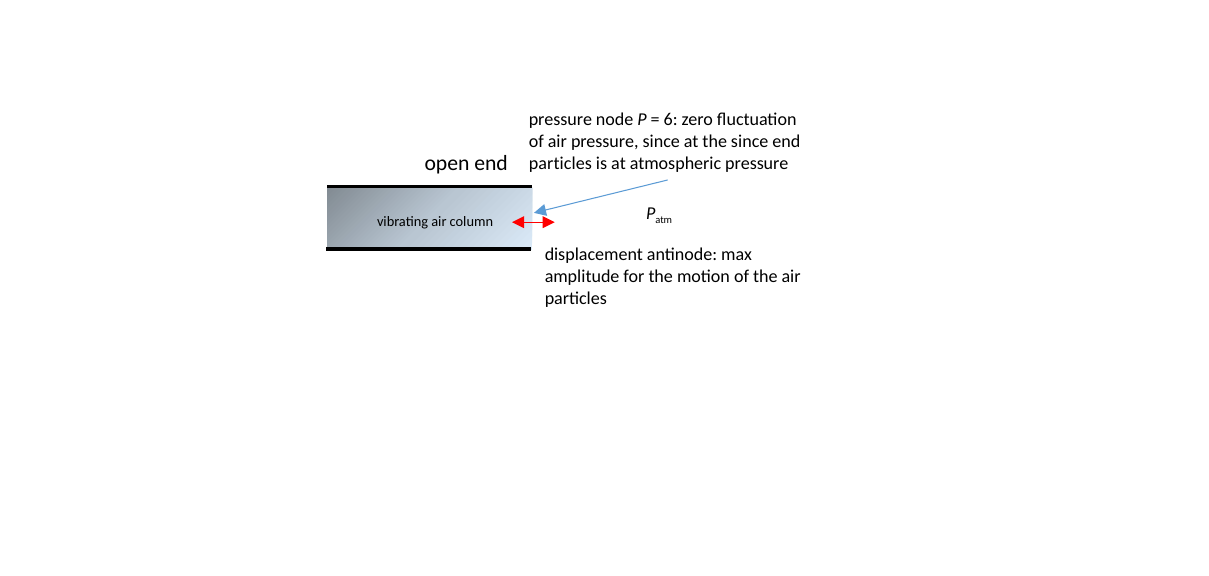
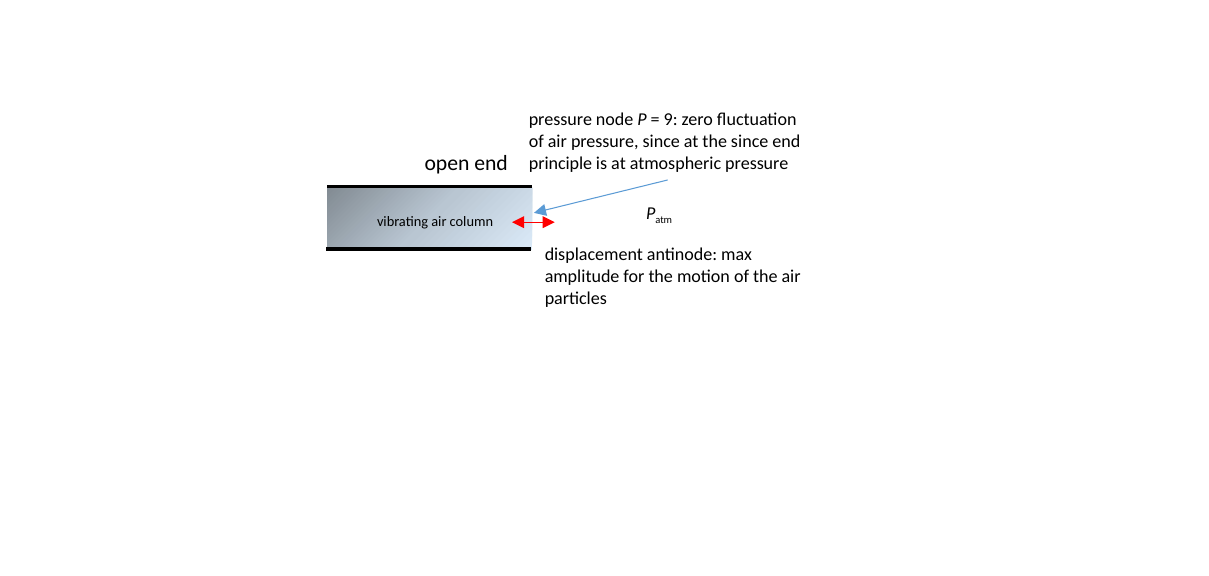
6: 6 -> 9 (671, 120)
particles: particles -> principle (561, 163)
